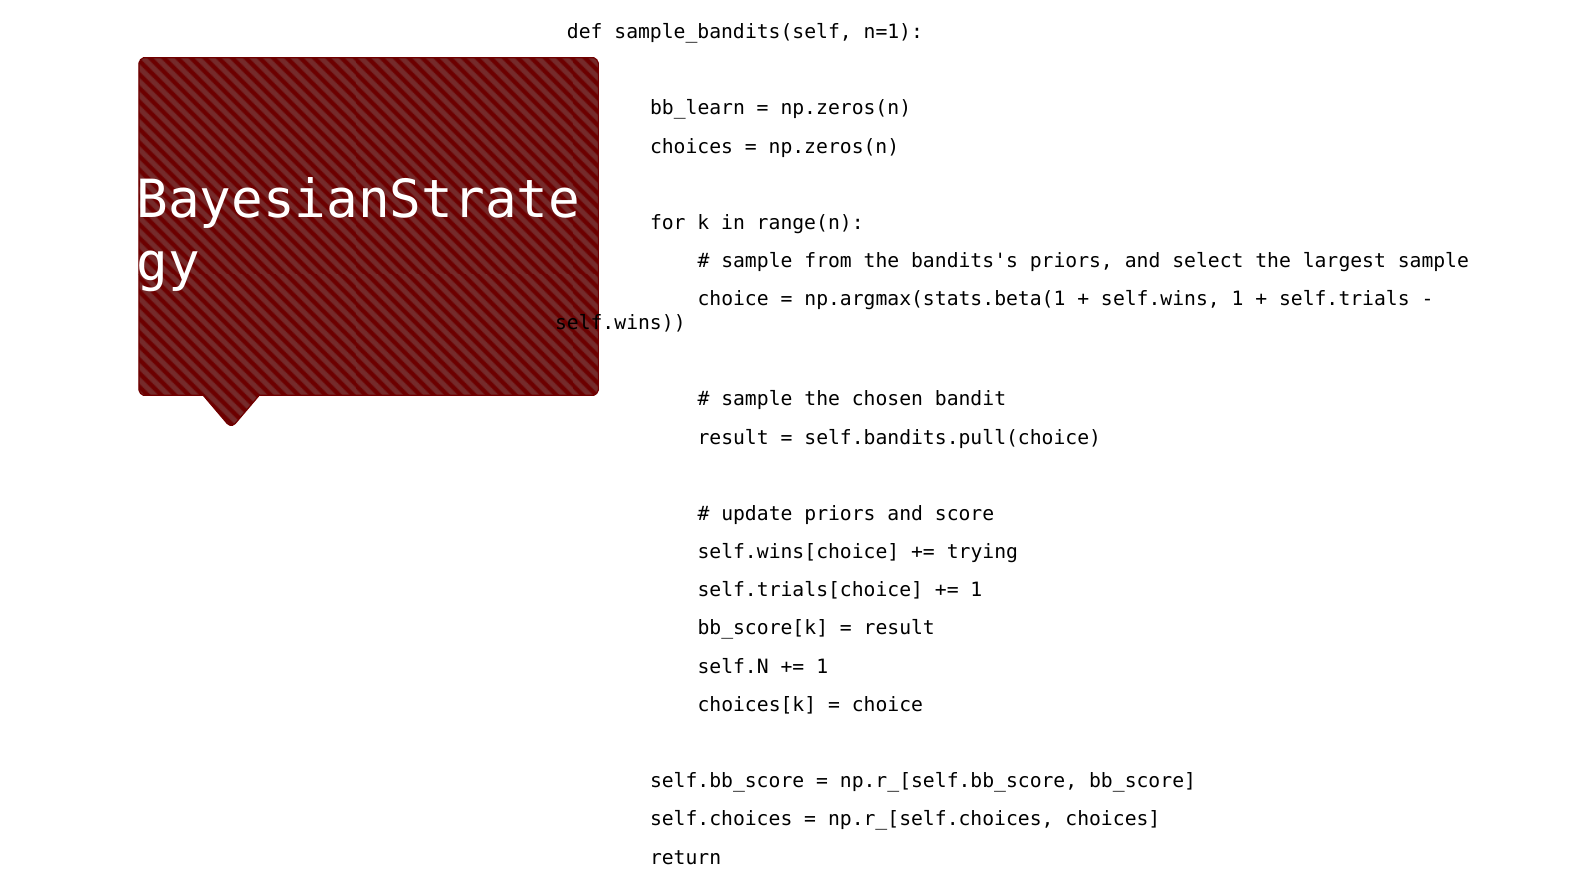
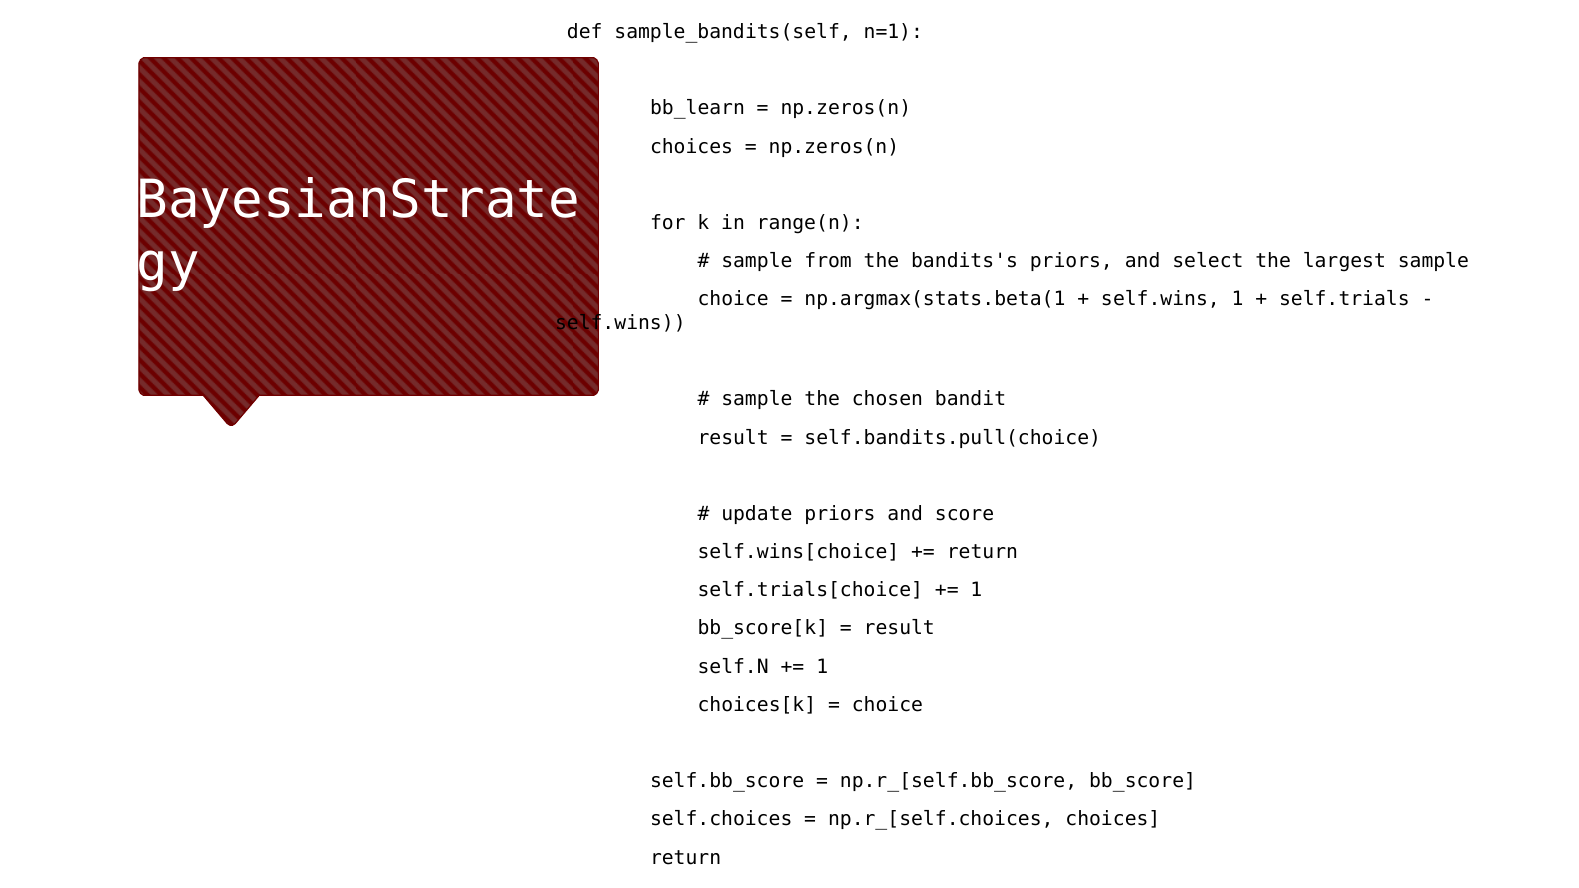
trying: trying -> return (982, 552)
